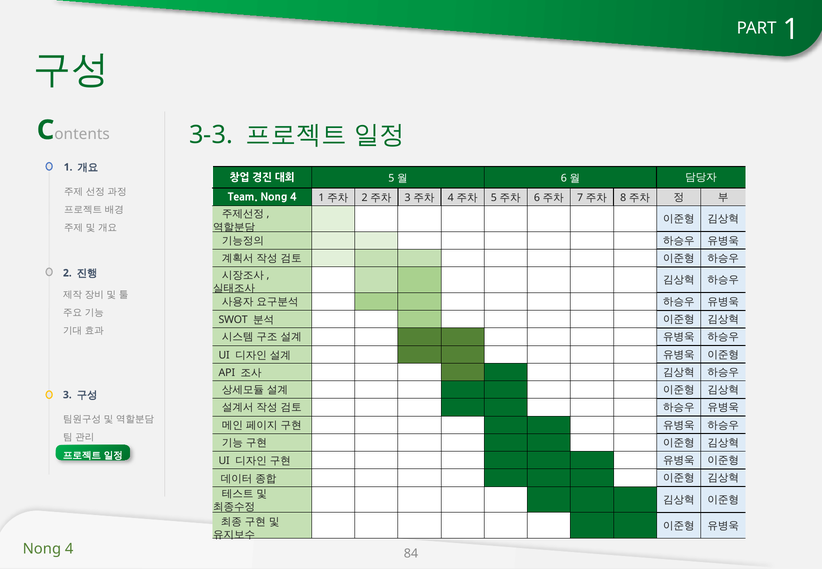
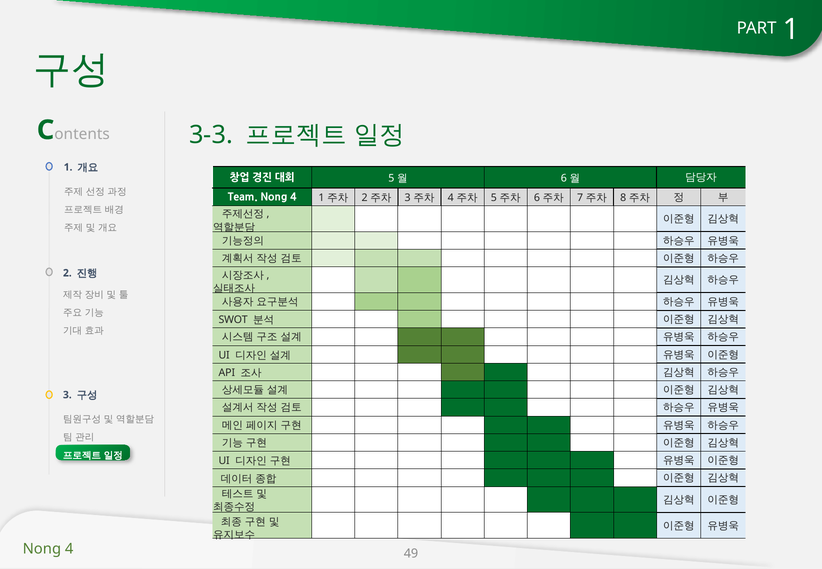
84: 84 -> 49 (411, 554)
